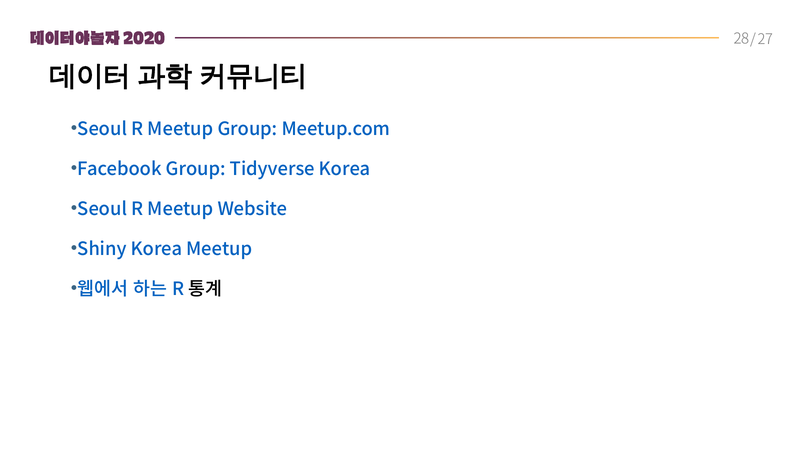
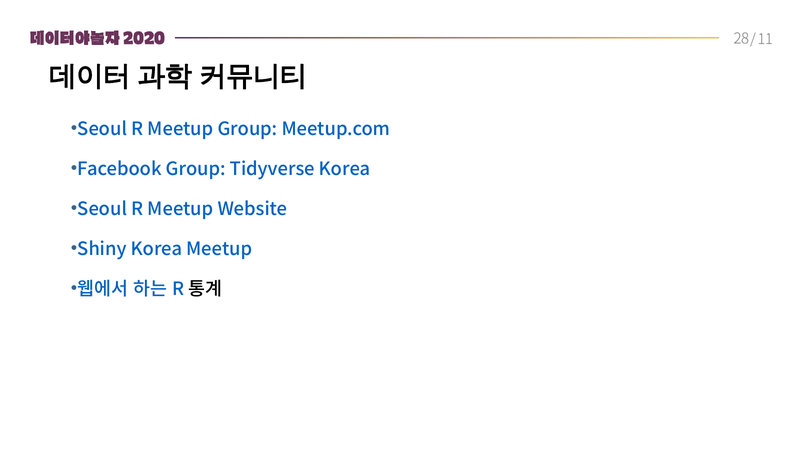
27: 27 -> 11 (765, 40)
